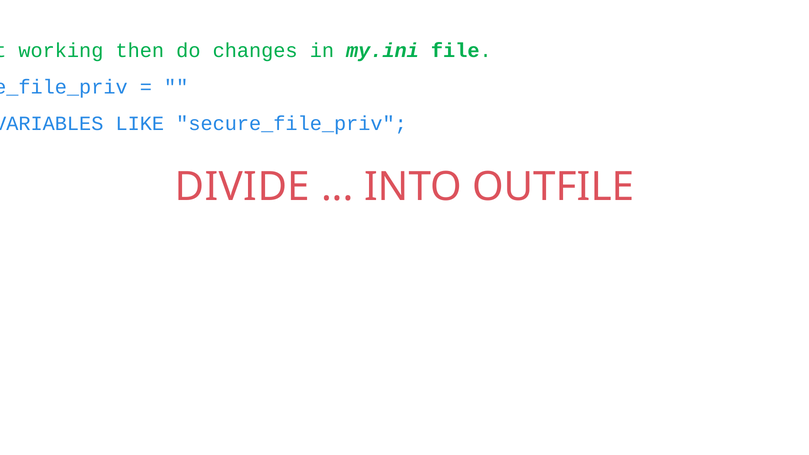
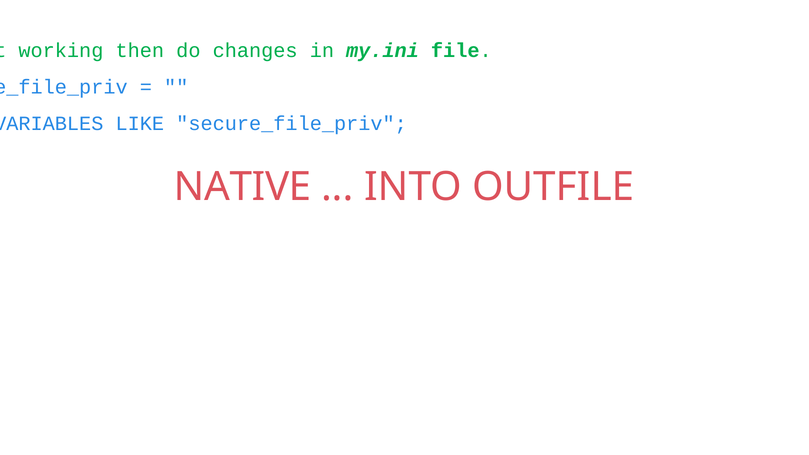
DIVIDE: DIVIDE -> NATIVE (243, 187)
